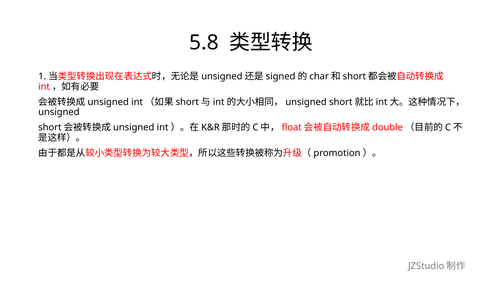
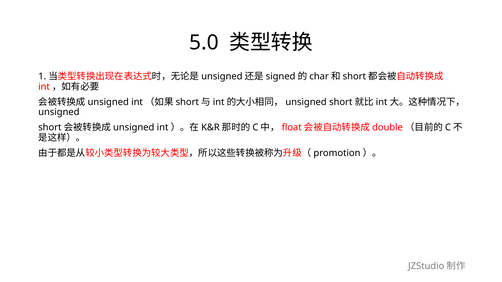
5.8: 5.8 -> 5.0 (204, 43)
